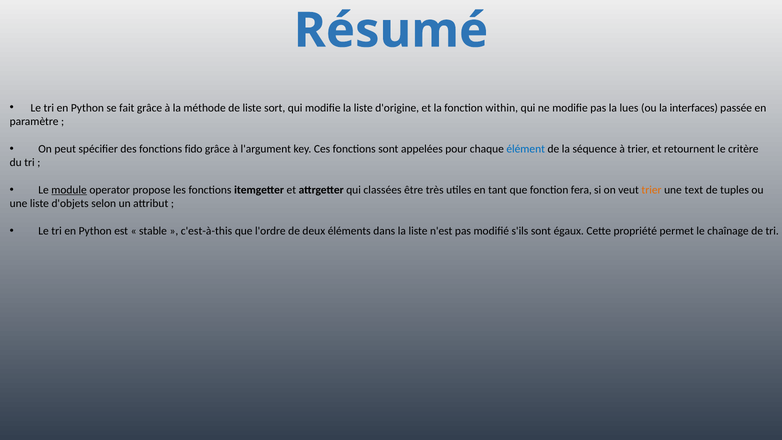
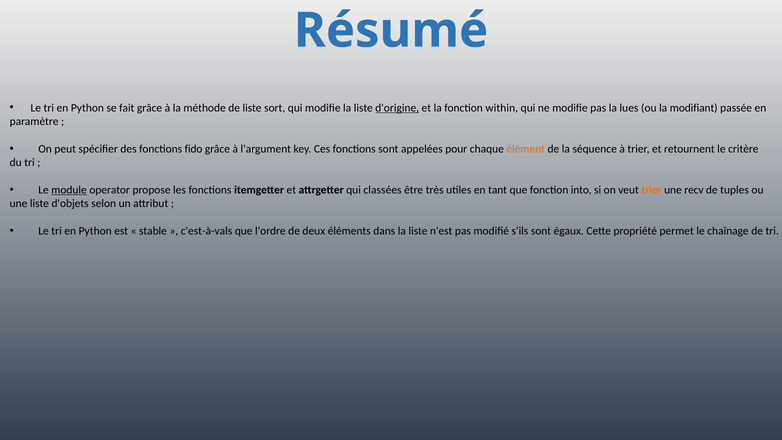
d'origine underline: none -> present (397, 108)
interfaces: interfaces -> modifiant (694, 108)
élément colour: blue -> orange (526, 149)
fera: fera -> into (581, 190)
text: text -> recv (694, 190)
c'est-à-this: c'est-à-this -> c'est-à-vals (206, 231)
